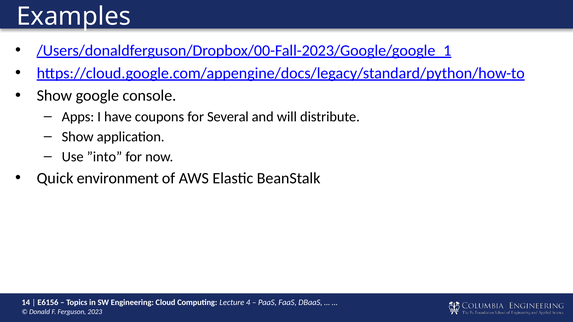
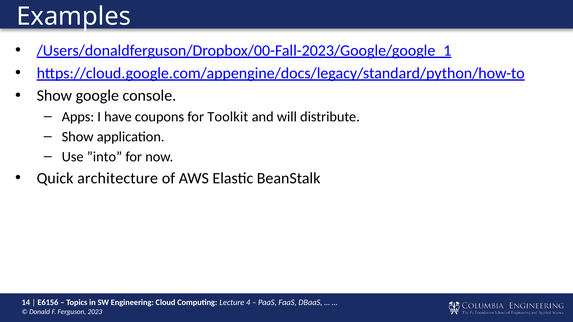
Several: Several -> Toolkit (228, 117)
environment: environment -> architecture (118, 178)
